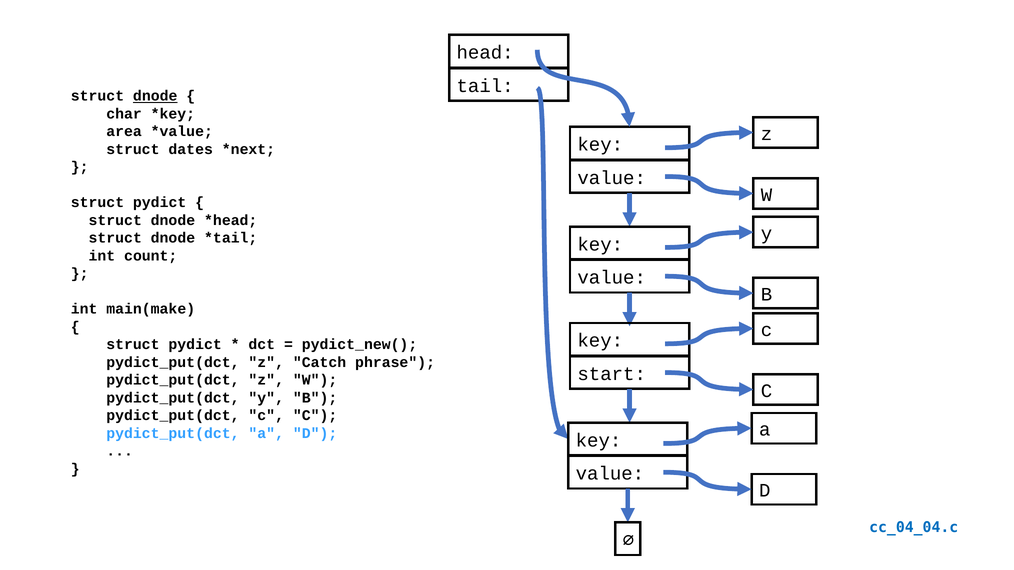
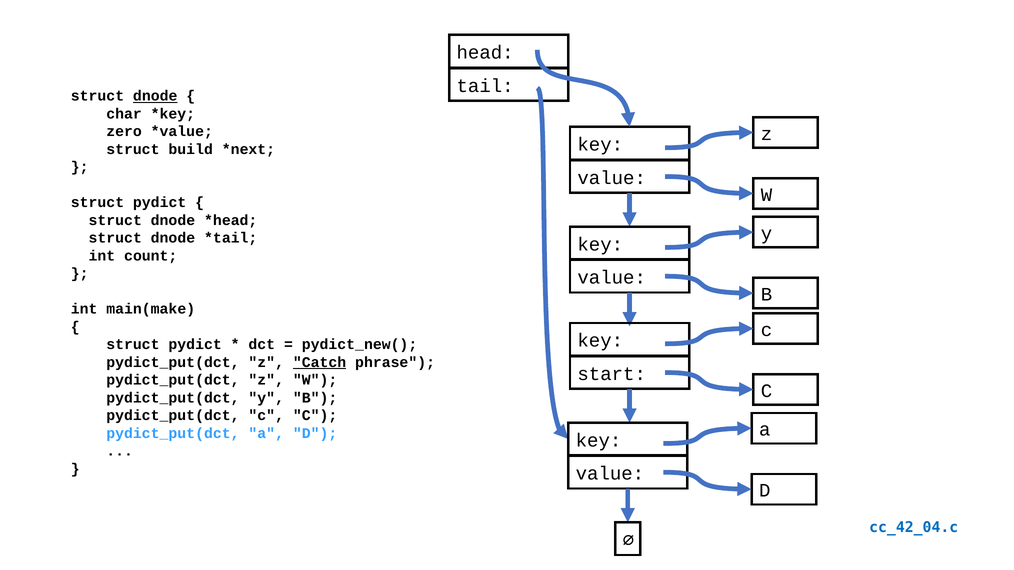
area: area -> zero (124, 132)
dates: dates -> build (191, 149)
Catch underline: none -> present (320, 362)
cc_04_04.c: cc_04_04.c -> cc_42_04.c (914, 528)
